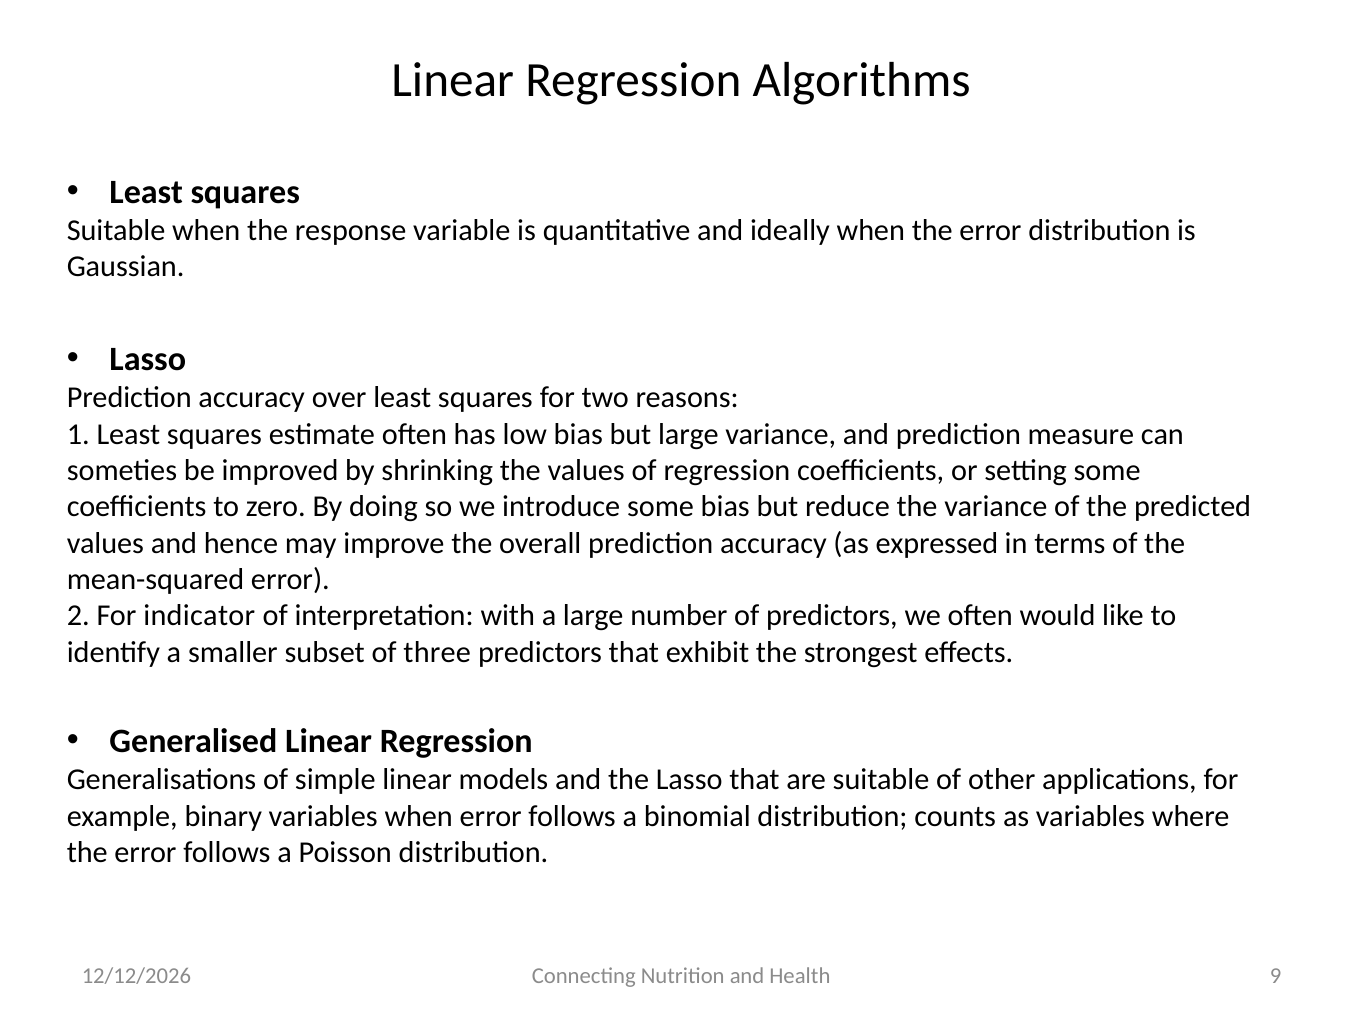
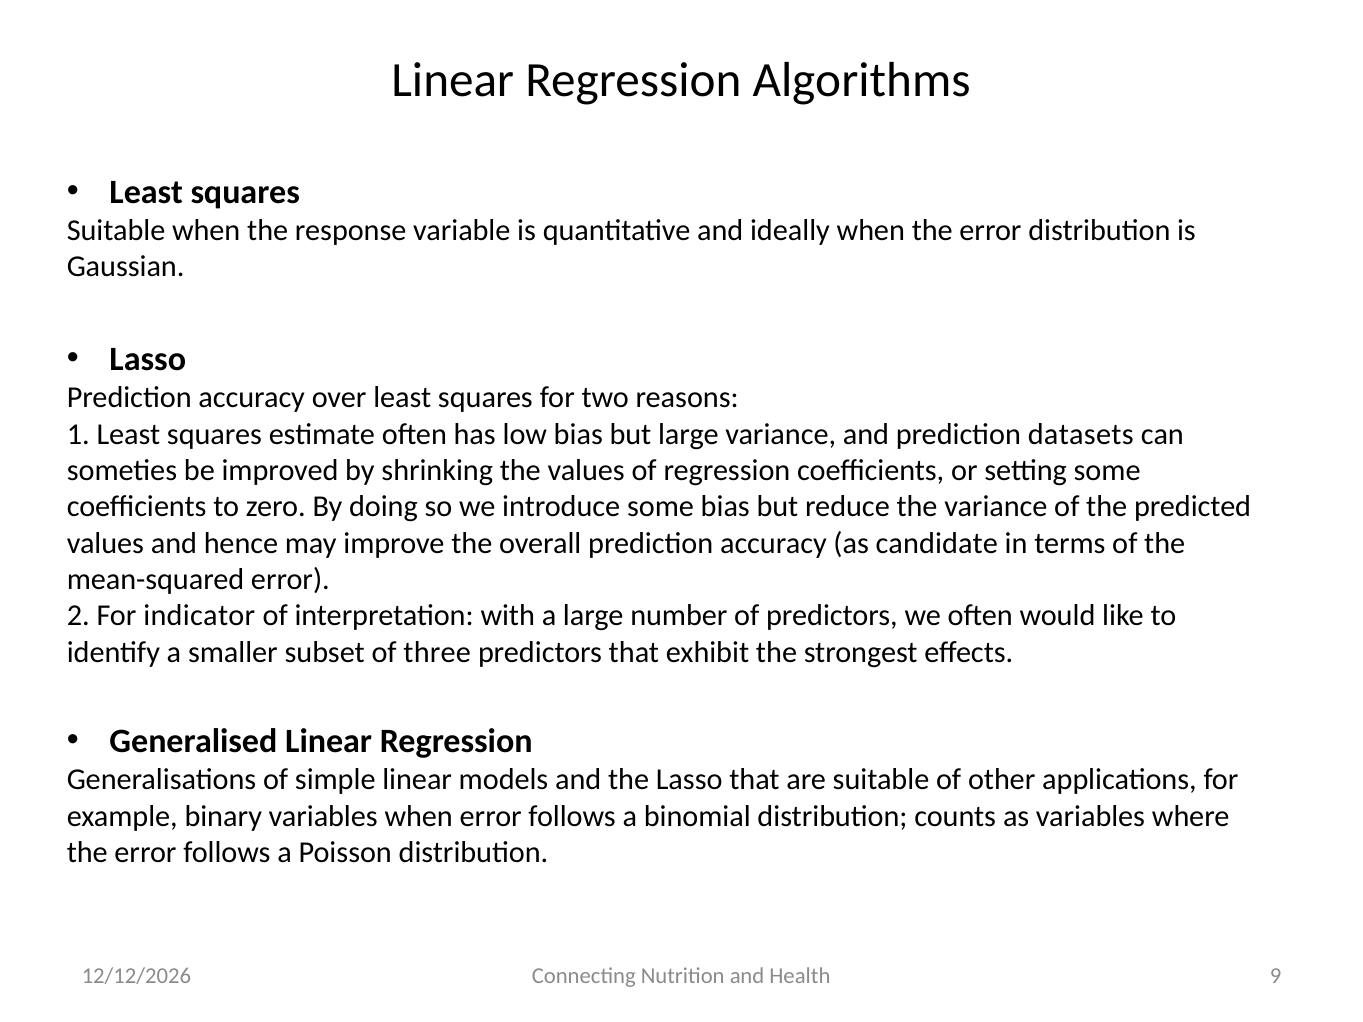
measure: measure -> datasets (1081, 434)
expressed: expressed -> candidate (937, 543)
